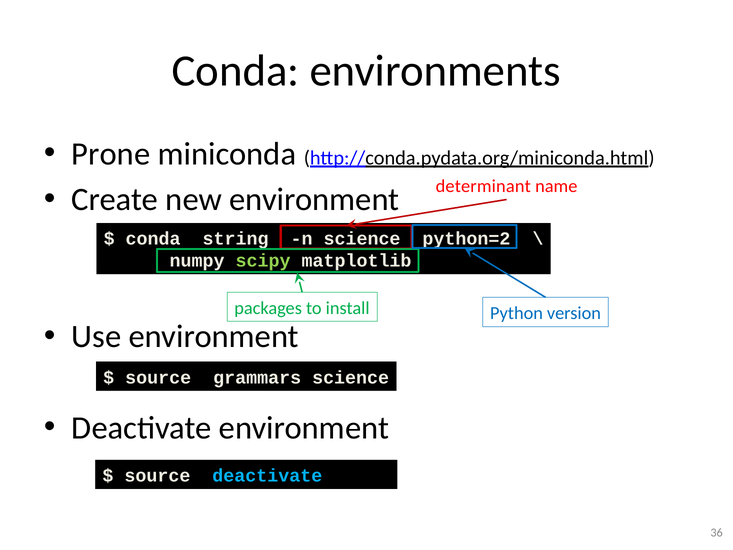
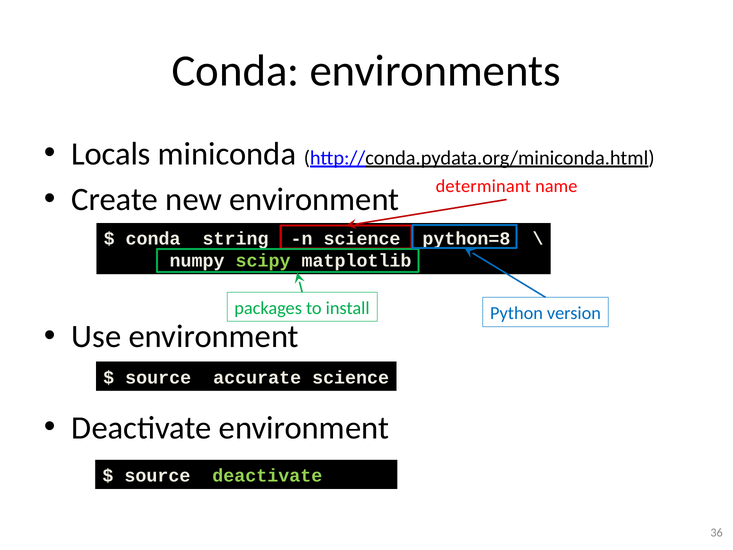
Prone: Prone -> Locals (111, 154)
python=2: python=2 -> python=8 (466, 239)
grammars: grammars -> accurate (257, 377)
deactivate colour: light blue -> light green (267, 475)
